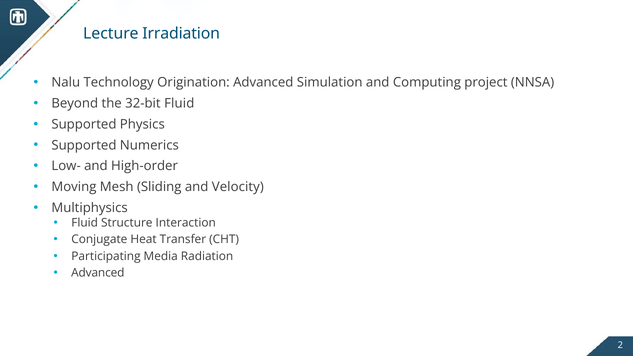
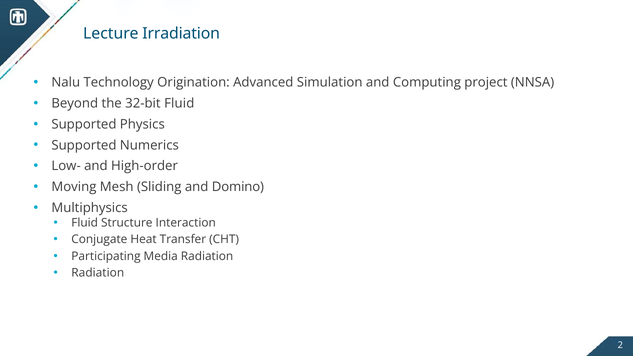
Velocity: Velocity -> Domino (238, 187)
Advanced: Advanced -> Radiation (98, 273)
